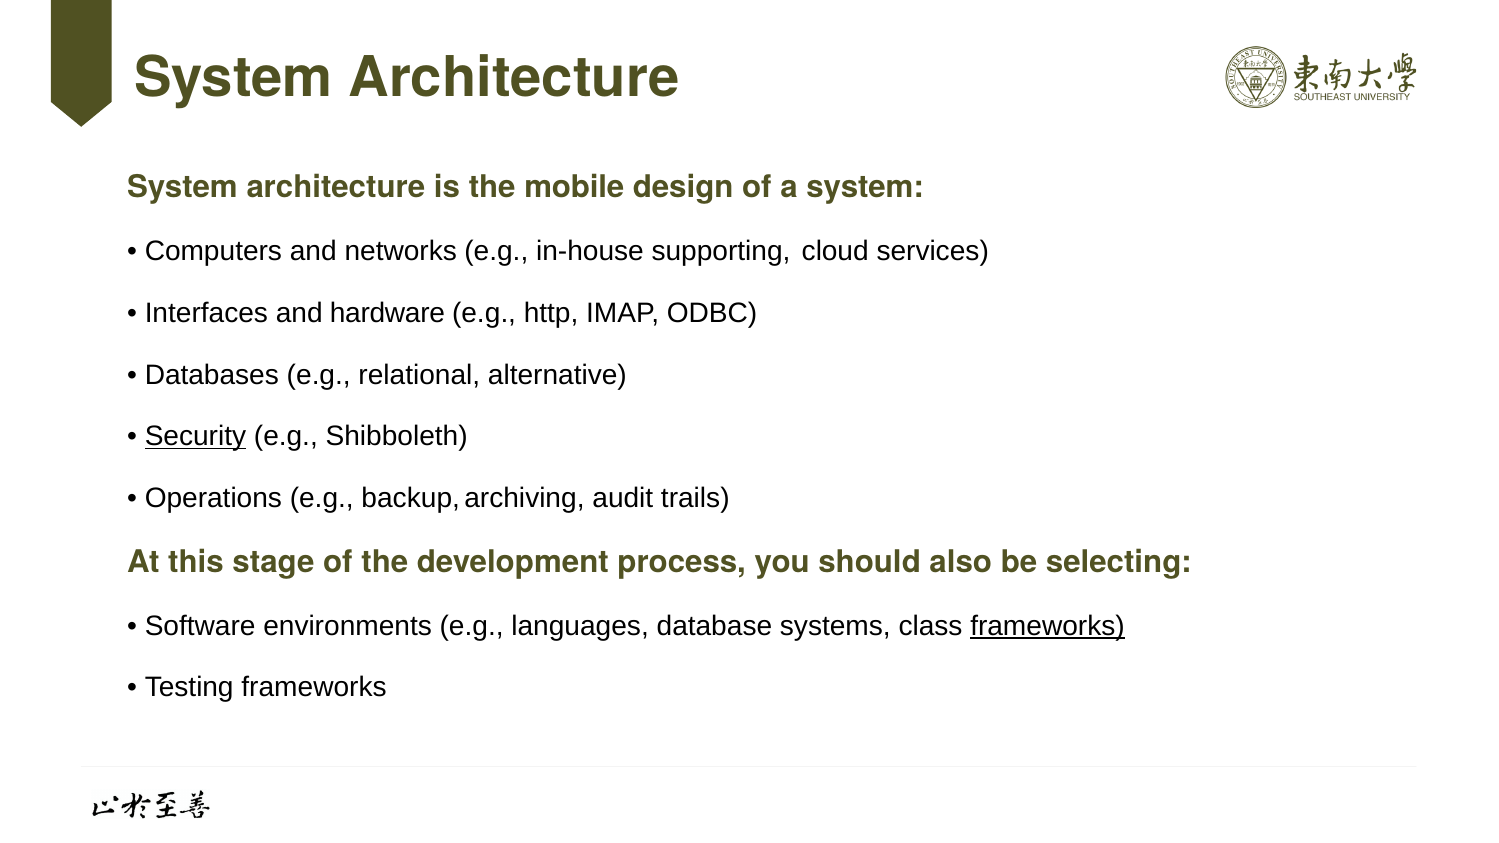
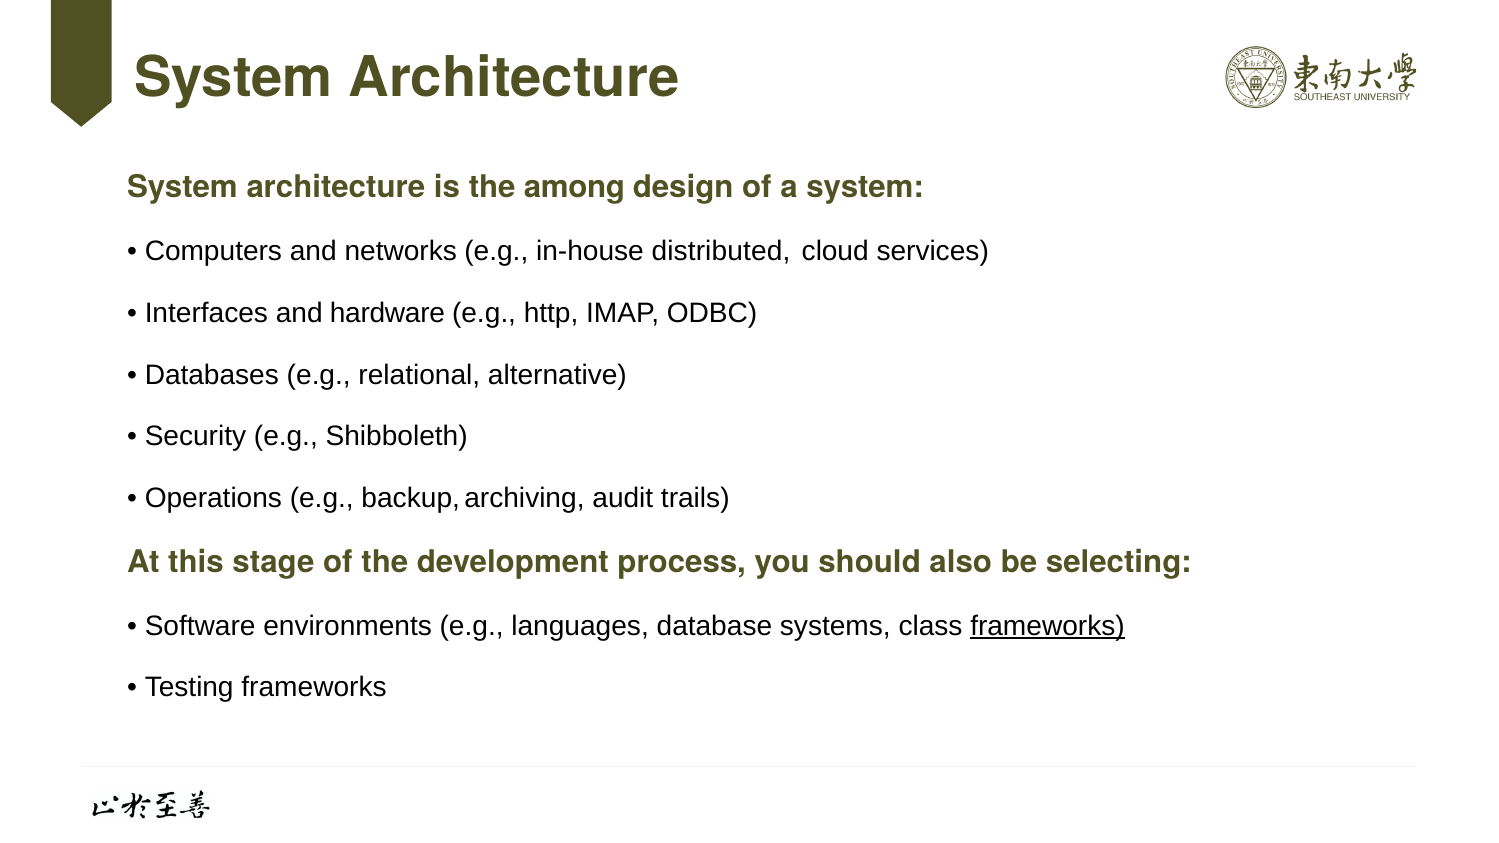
mobile: mobile -> among (574, 188)
supporting: supporting -> distributed (721, 251)
Security underline: present -> none (195, 437)
